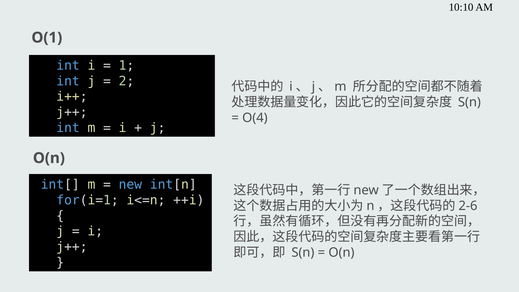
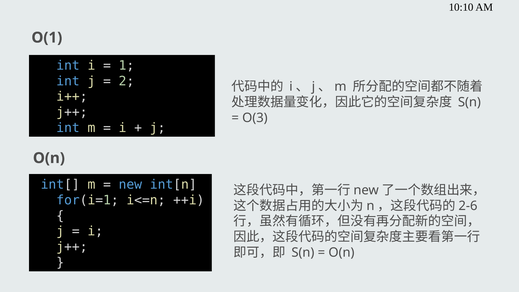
O(4: O(4 -> O(3 (255, 118)
